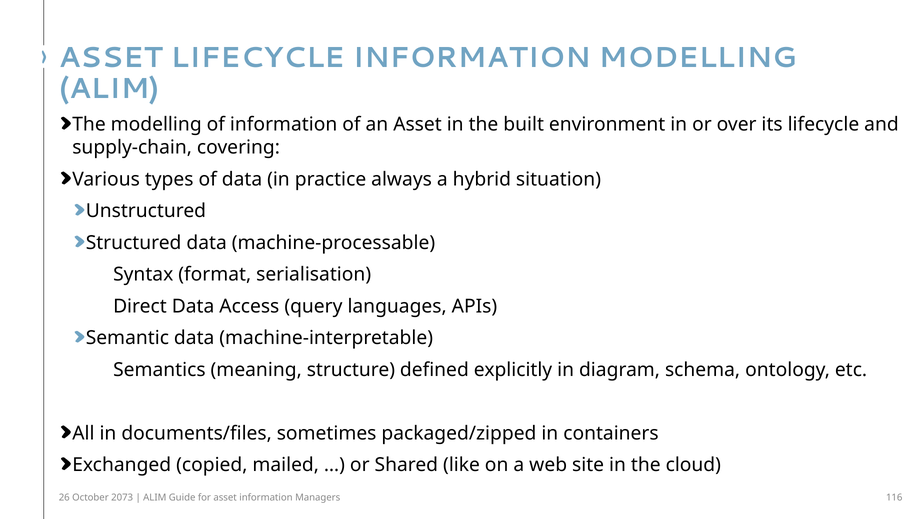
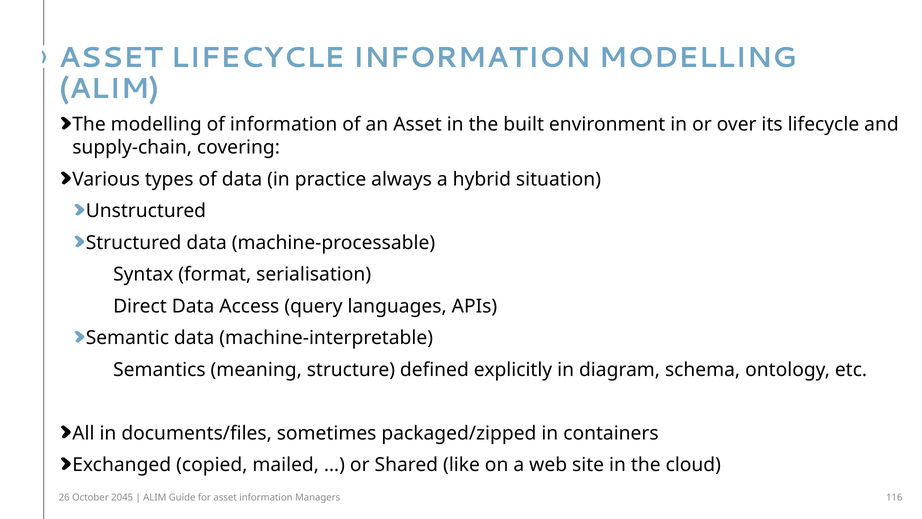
2073: 2073 -> 2045 (122, 497)
